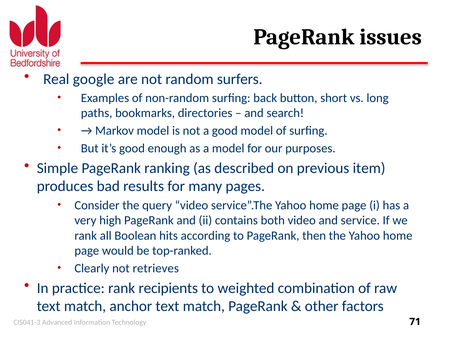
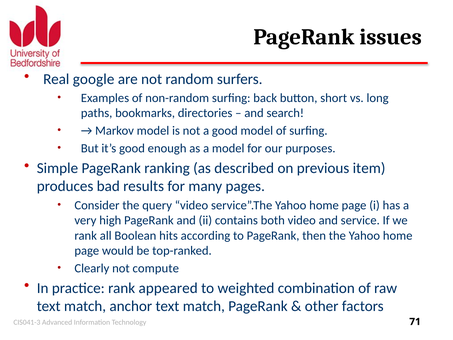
retrieves: retrieves -> compute (156, 268)
recipients: recipients -> appeared (168, 288)
